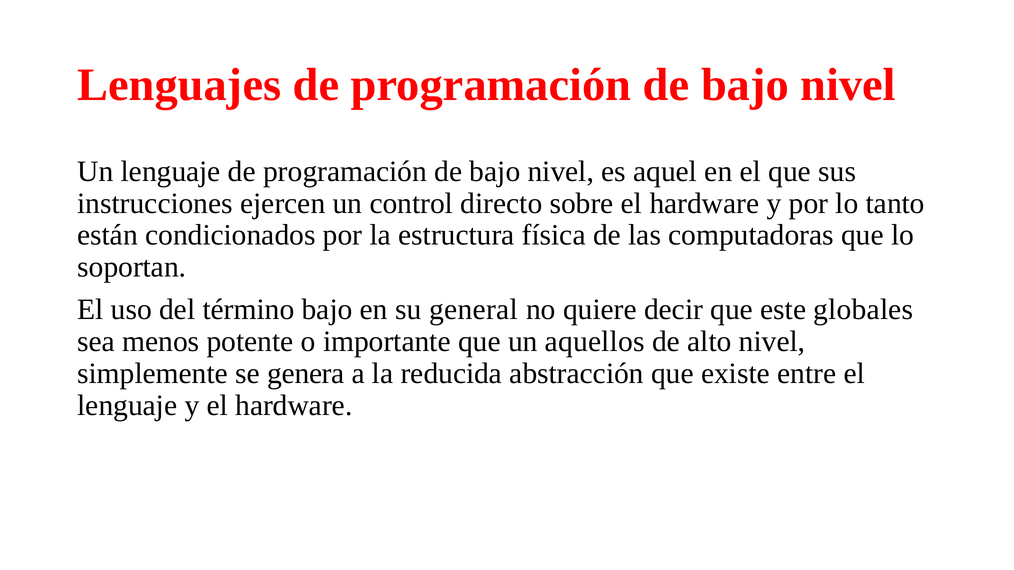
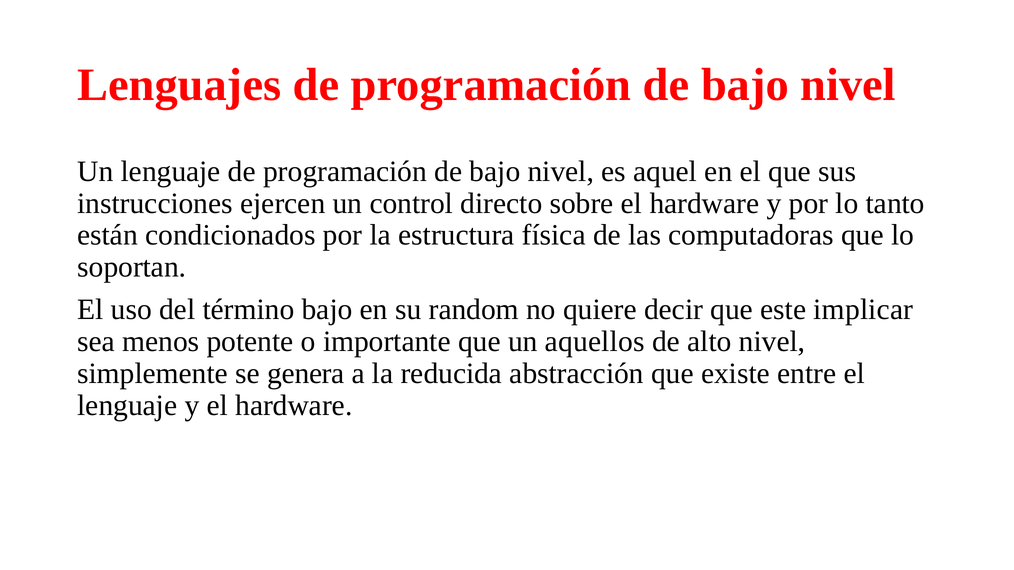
general: general -> random (474, 310)
globales: globales -> implicar (863, 310)
